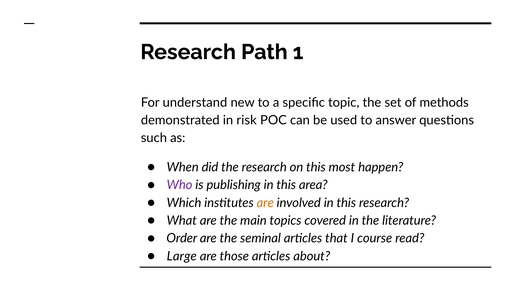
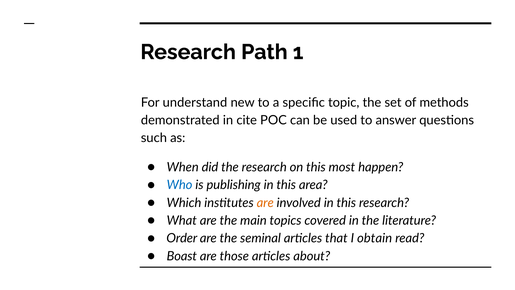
risk: risk -> cite (247, 120)
Who colour: purple -> blue (180, 185)
course: course -> obtain (375, 238)
Large: Large -> Boast (182, 256)
